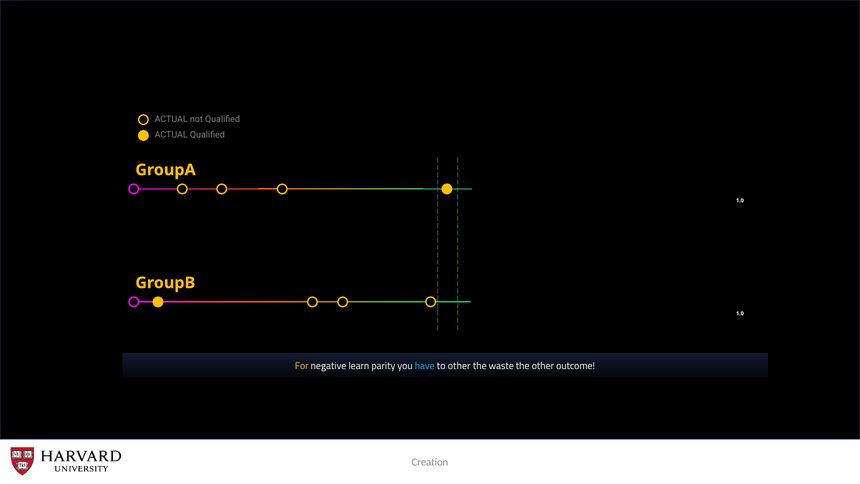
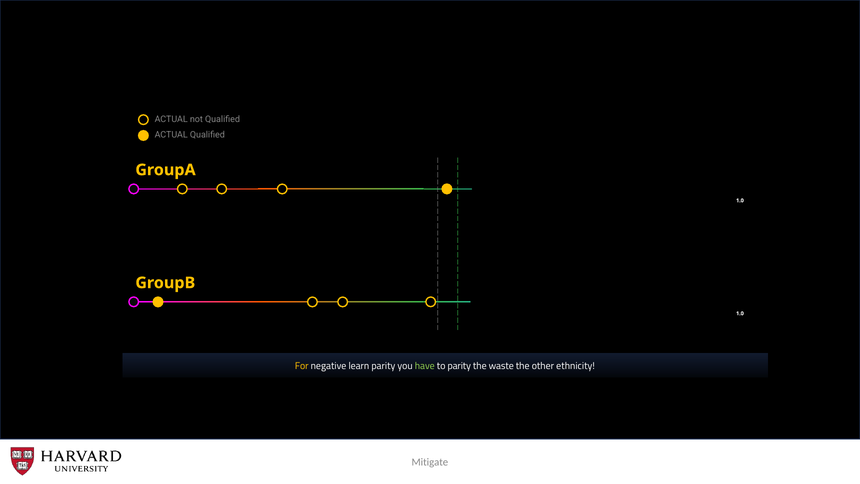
have colour: light blue -> light green (425, 366)
to other: other -> parity (459, 366)
outcome: outcome -> ethnicity (576, 366)
Creation: Creation -> Mitigate (430, 462)
